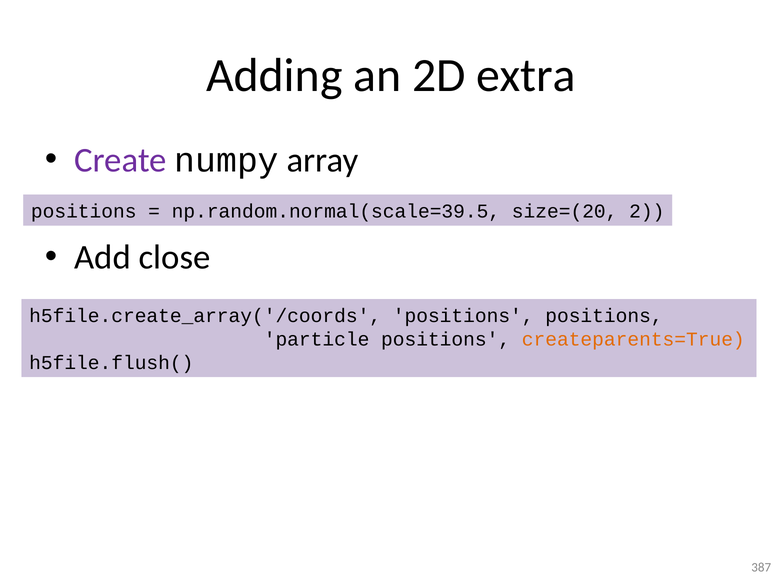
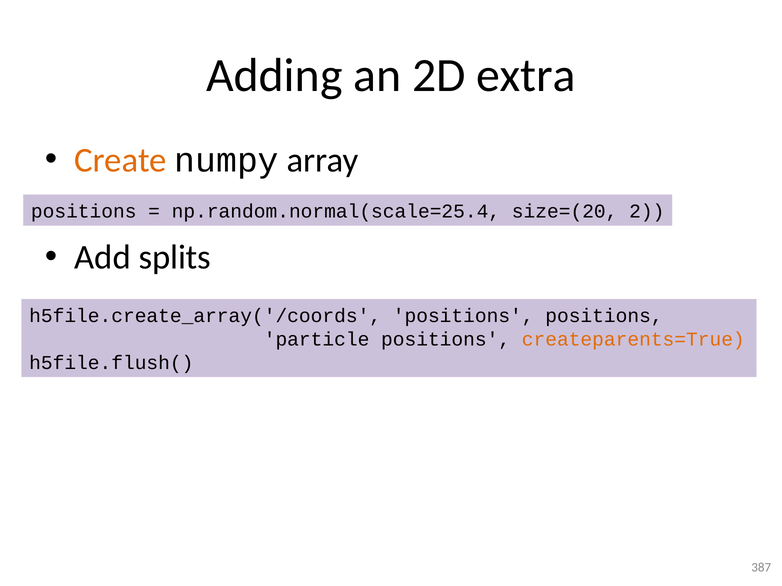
Create colour: purple -> orange (120, 160)
np.random.normal(scale=39.5: np.random.normal(scale=39.5 -> np.random.normal(scale=25.4 (336, 212)
close: close -> splits (175, 258)
